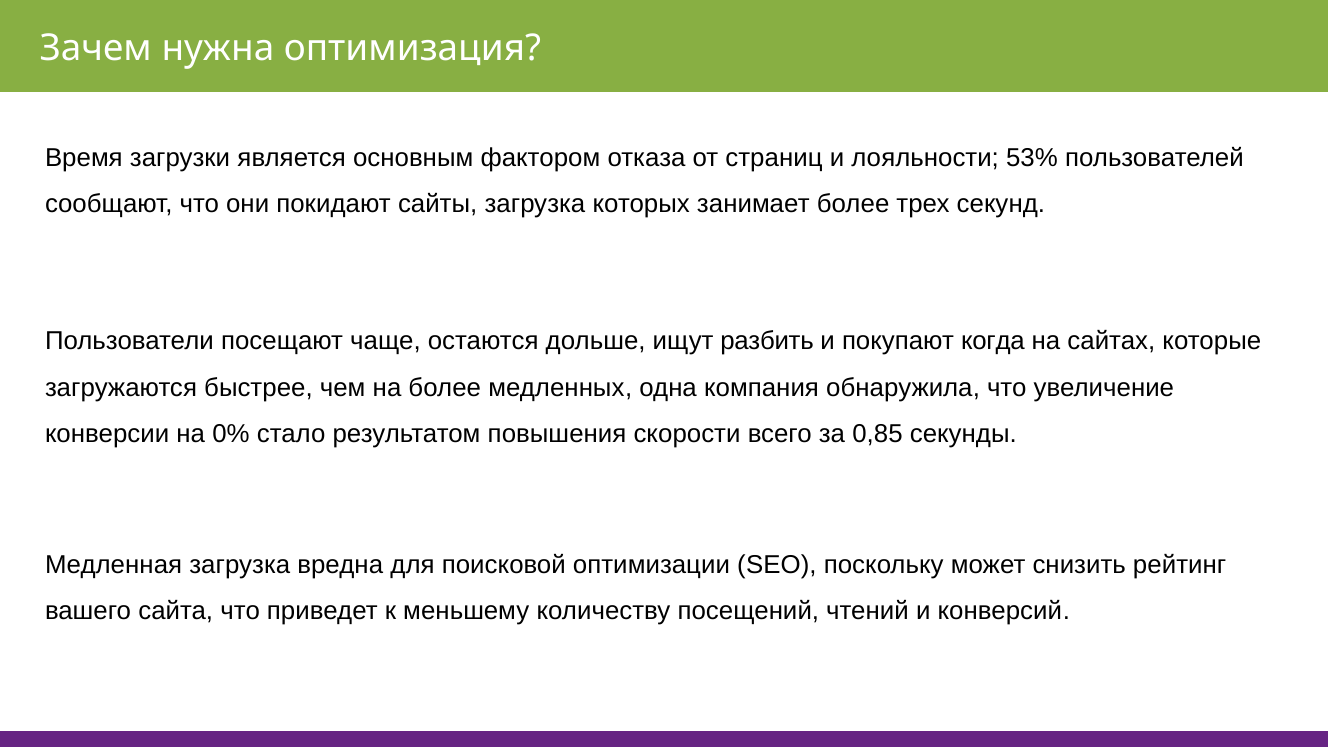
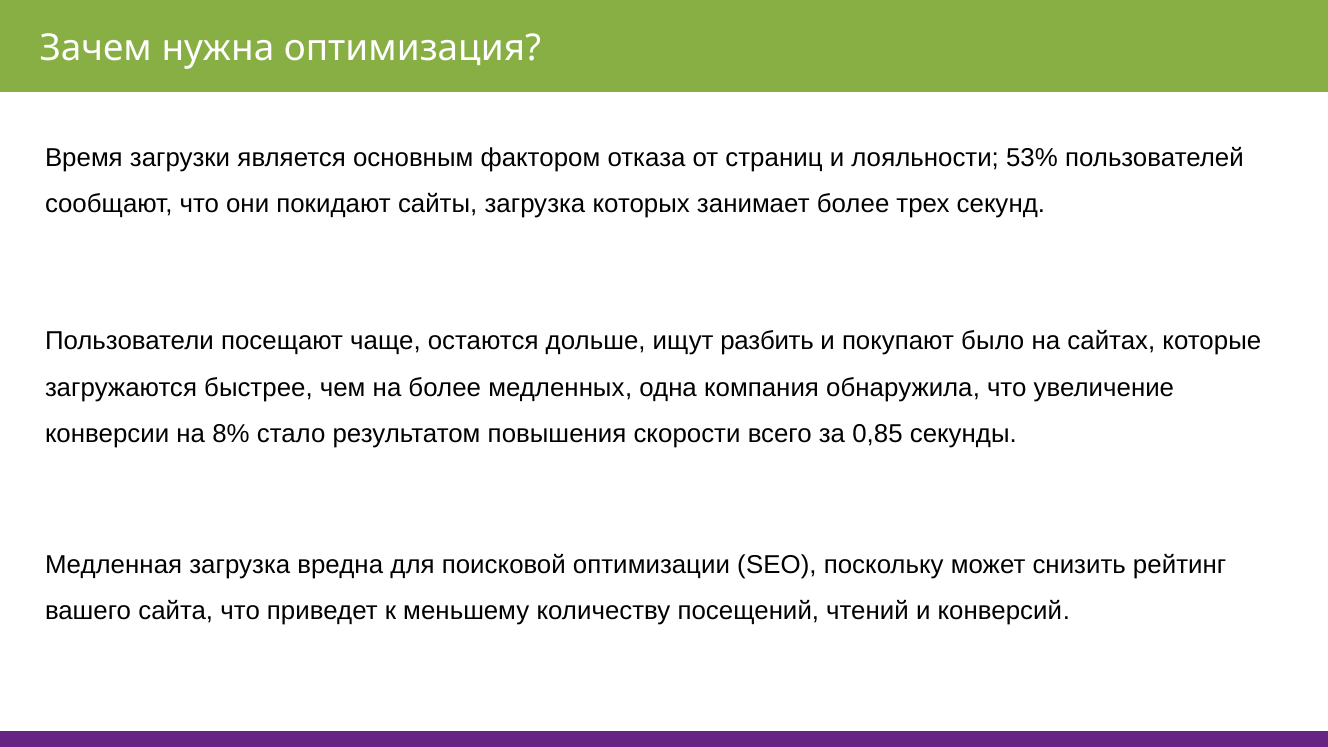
когда: когда -> было (993, 341)
0%: 0% -> 8% (231, 434)
